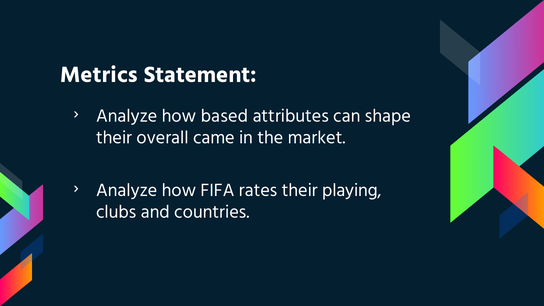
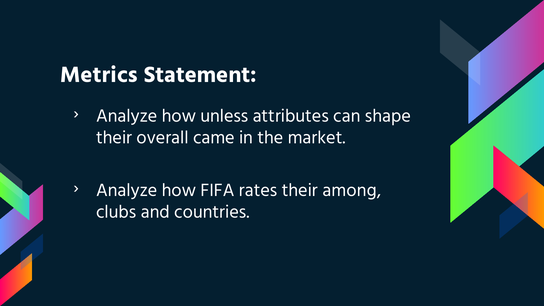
based: based -> unless (224, 116)
playing: playing -> among (352, 190)
